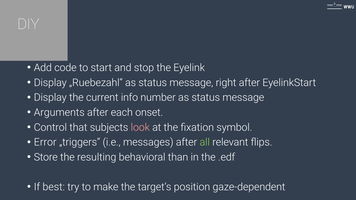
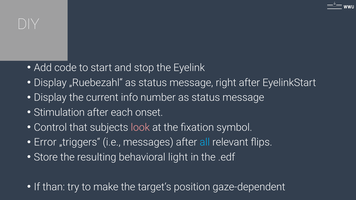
Arguments: Arguments -> Stimulation (59, 113)
all colour: light green -> light blue (205, 142)
than: than -> light (178, 157)
best: best -> than (54, 187)
